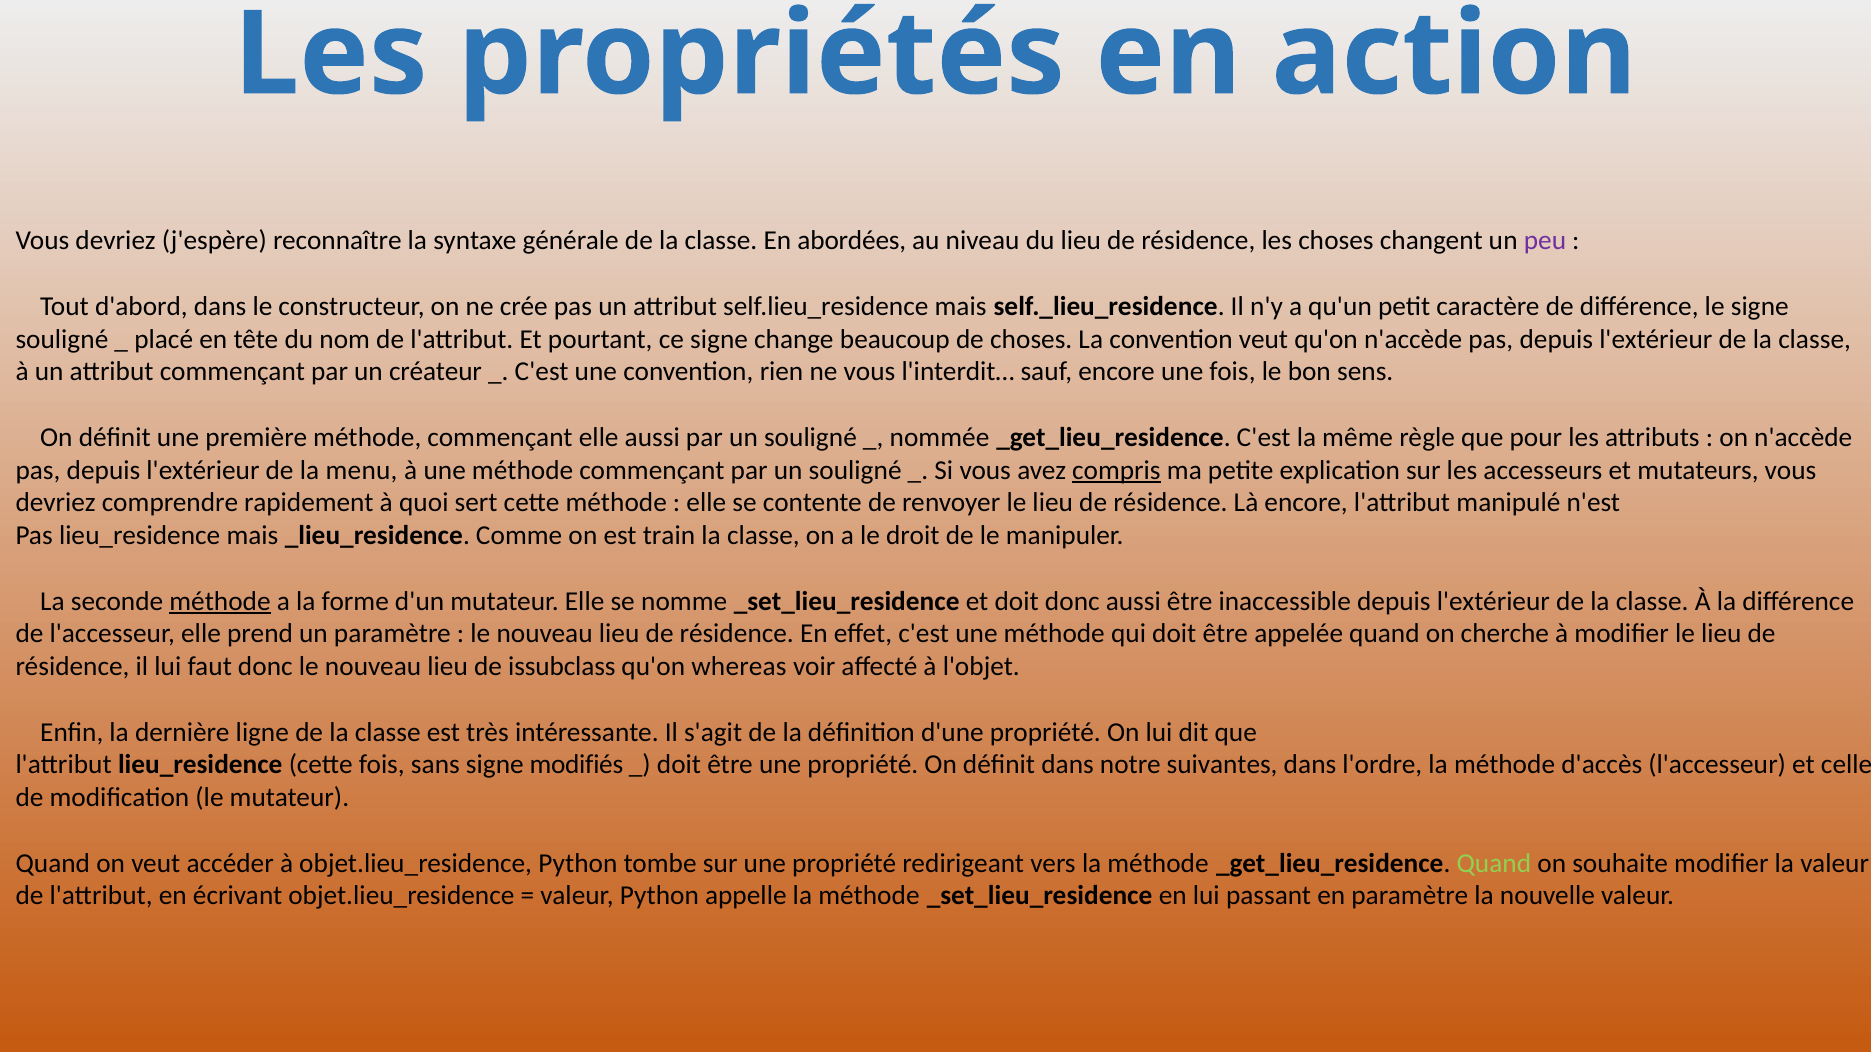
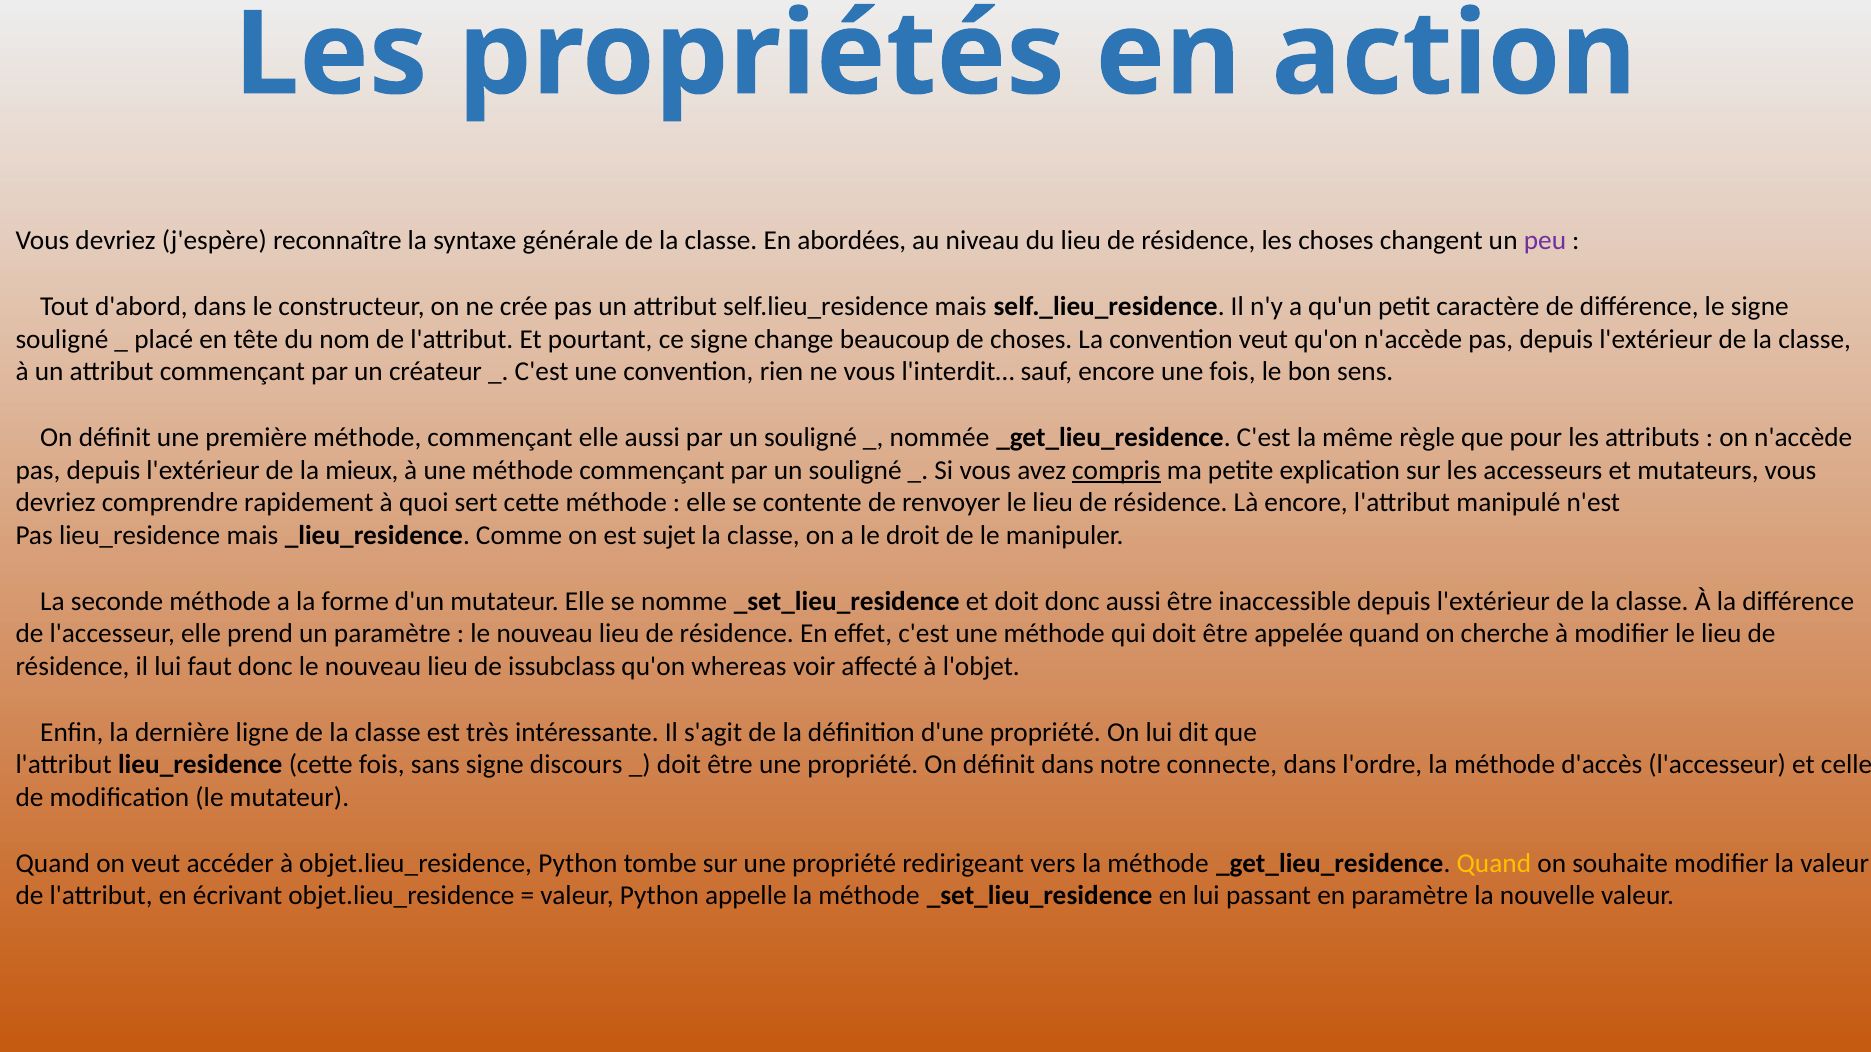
menu: menu -> mieux (362, 470)
train: train -> sujet (669, 536)
méthode underline: present -> none (220, 601)
modifiés: modifiés -> discours (576, 765)
suivantes: suivantes -> connecte (1222, 765)
Quand colour: light green -> yellow (1494, 864)
